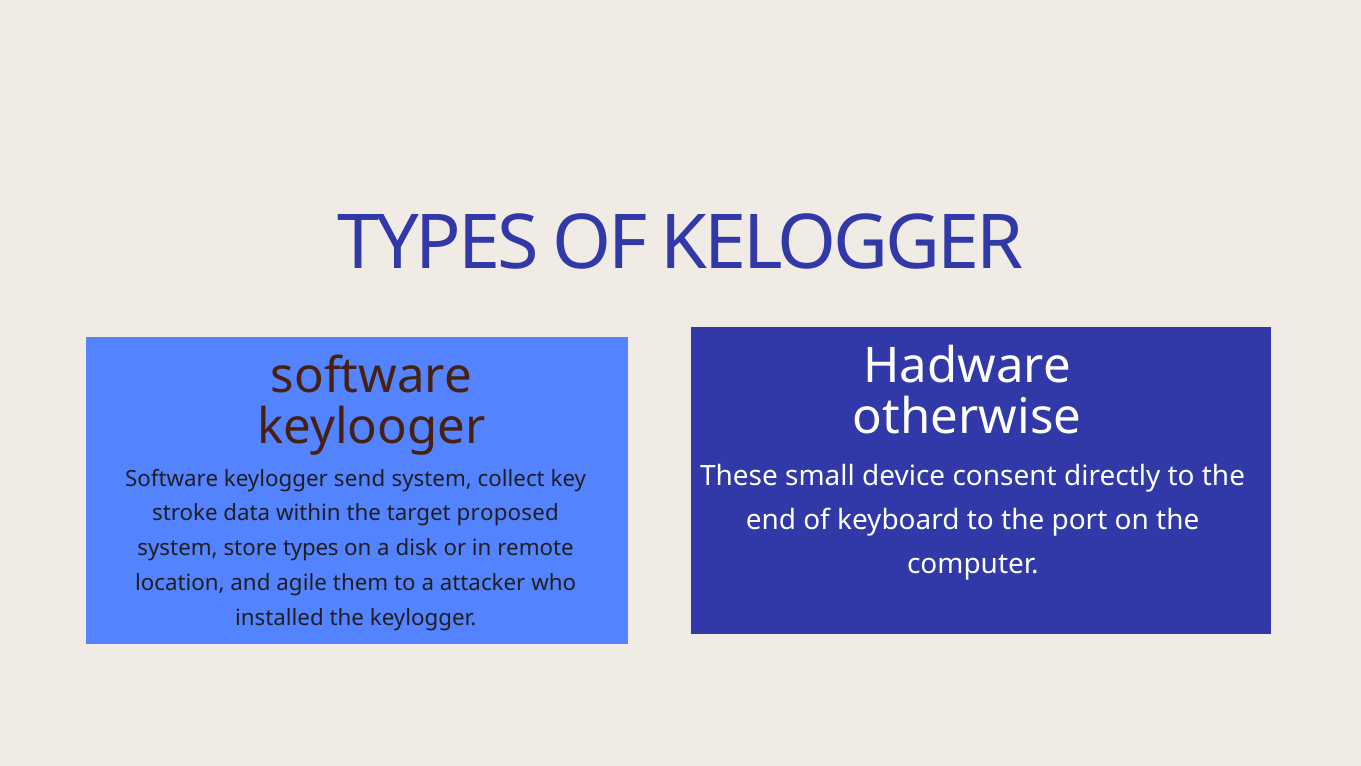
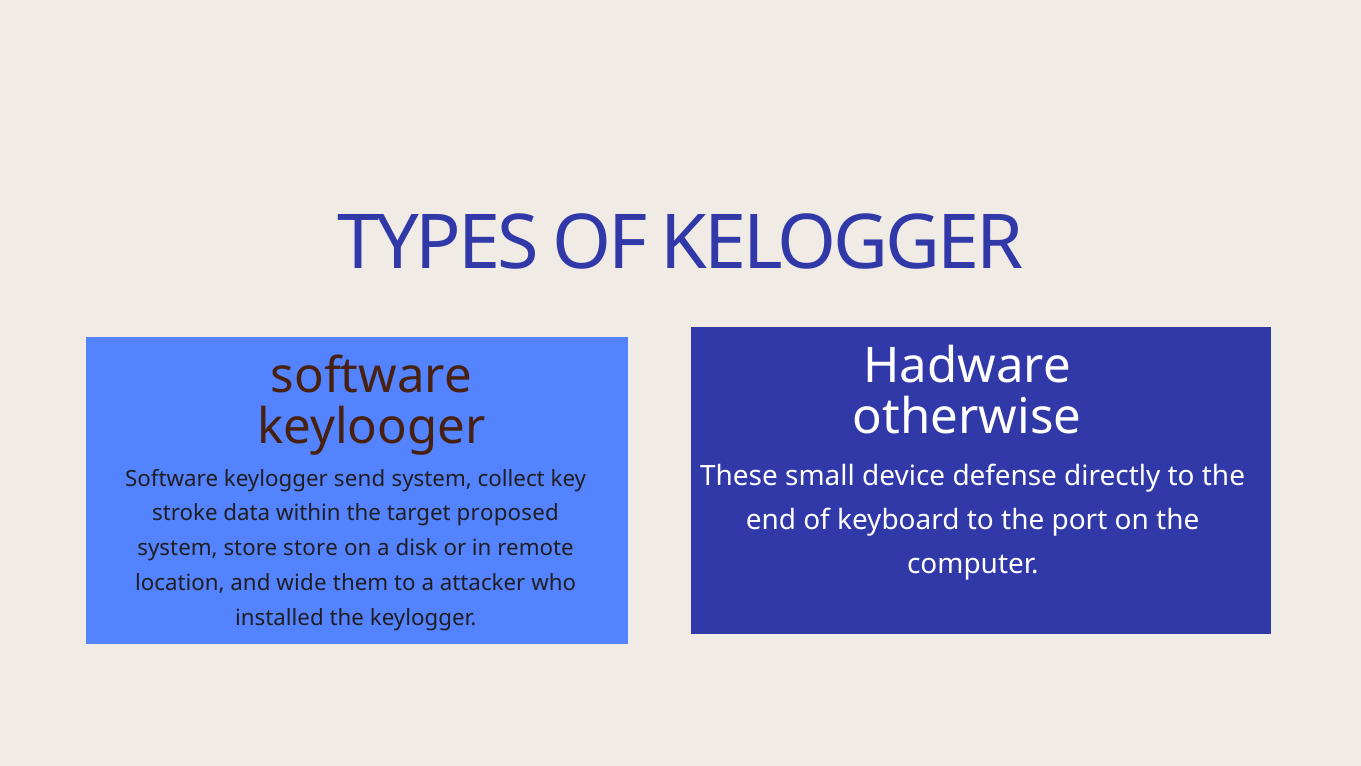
consent: consent -> defense (1005, 476)
store types: types -> store (311, 548)
agile: agile -> wide (302, 583)
